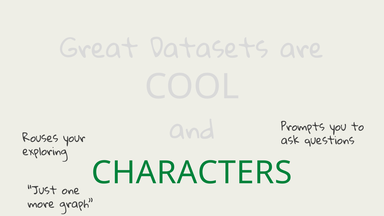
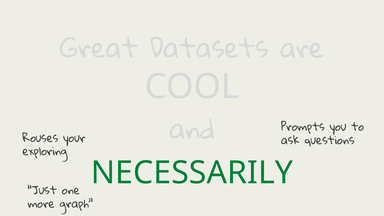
CHARACTERS: CHARACTERS -> NECESSARILY (192, 173)
